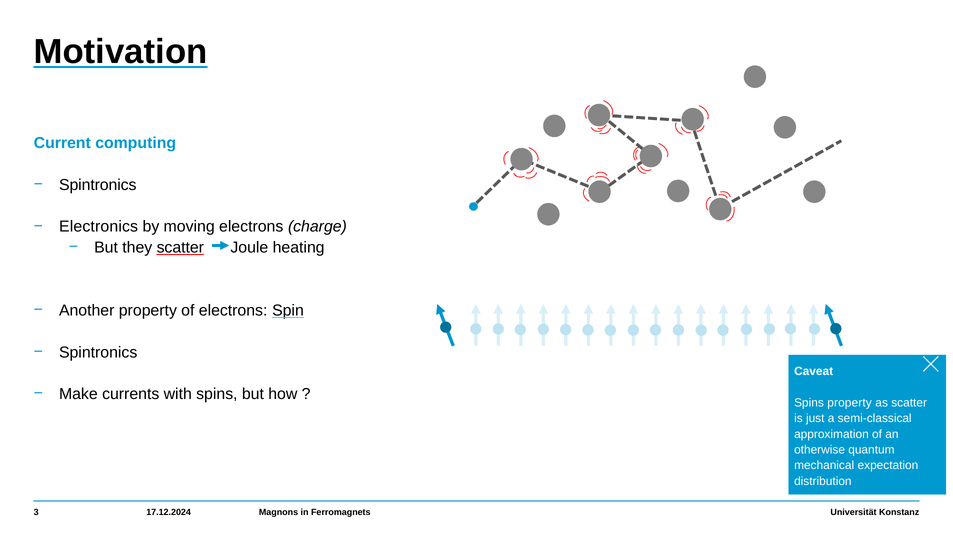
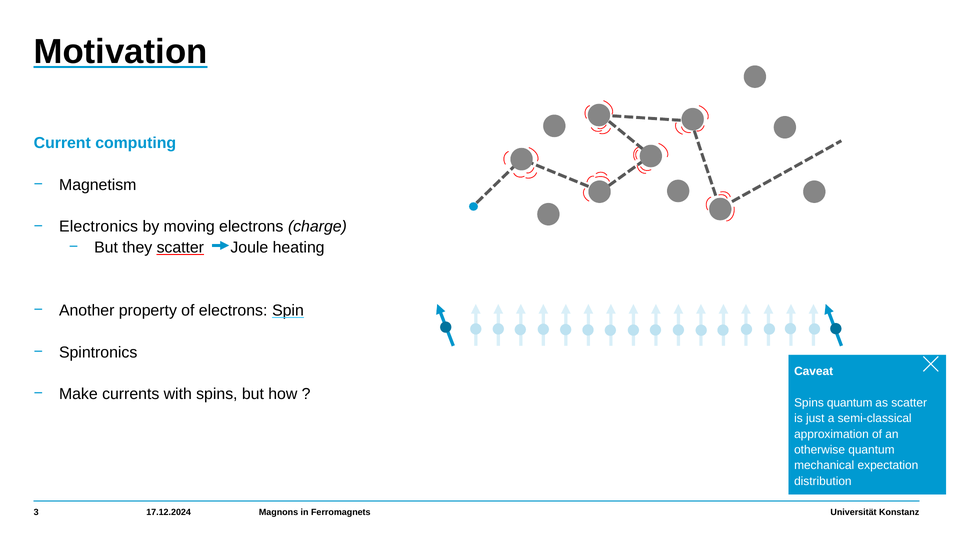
Spintronics: Spintronics -> Magnetism (98, 185)
Spins property: property -> quantum (850, 403)
